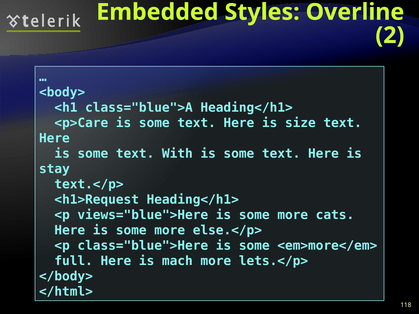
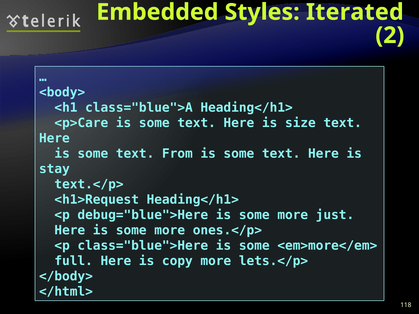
Overline: Overline -> Iterated (355, 12)
With: With -> From (177, 154)
views="blue">Here: views="blue">Here -> debug="blue">Here (143, 215)
cats: cats -> just (335, 215)
else.</p>: else.</p> -> ones.</p> (227, 231)
mach: mach -> copy (177, 261)
